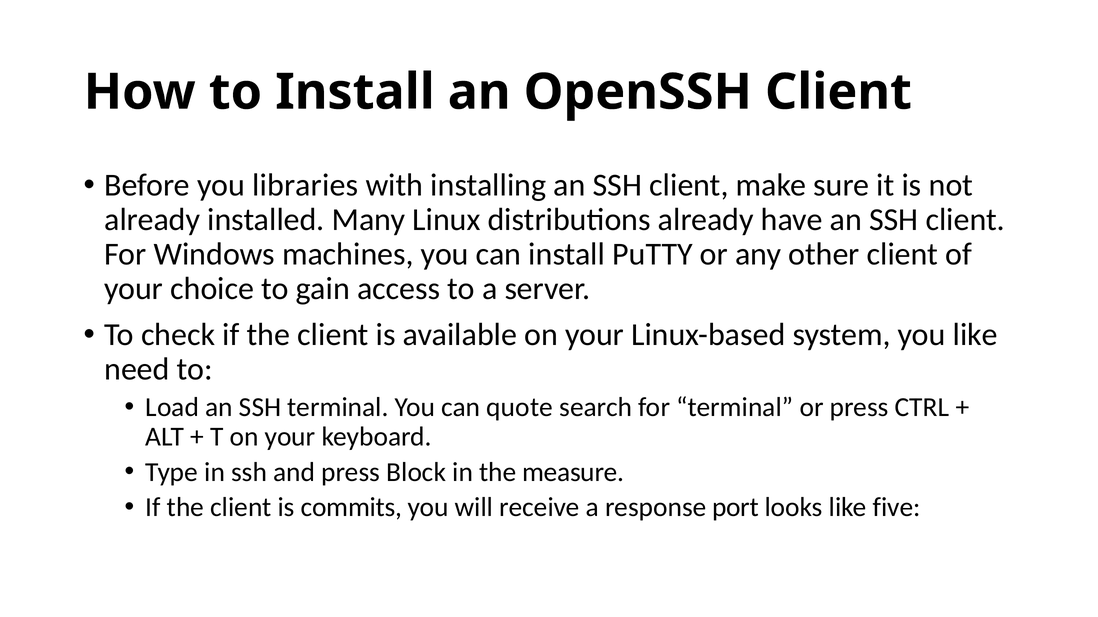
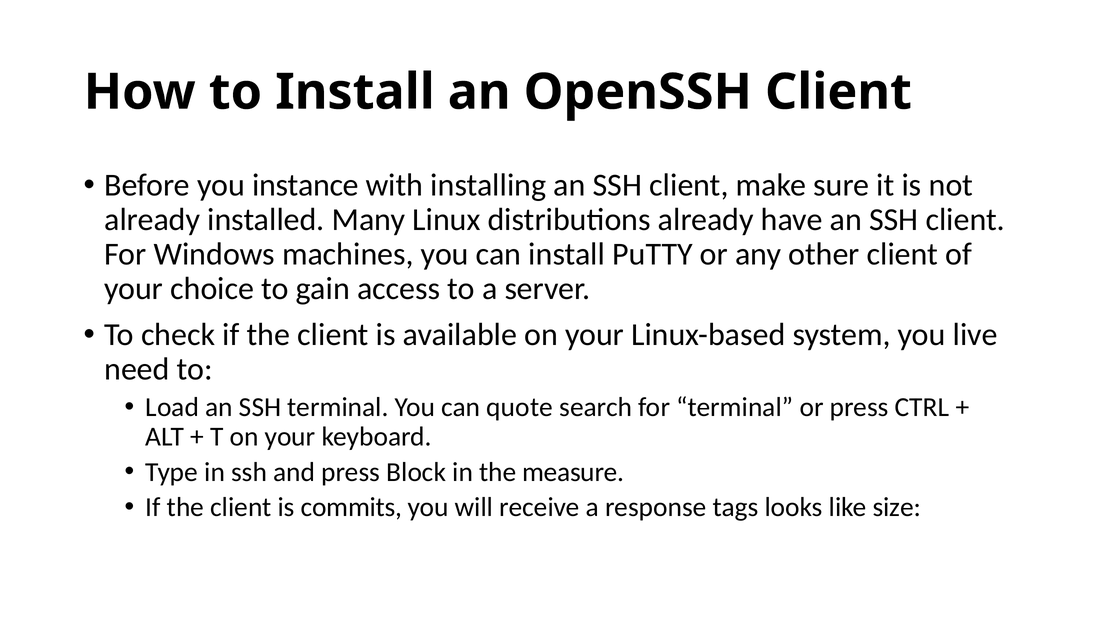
libraries: libraries -> instance (305, 186)
you like: like -> live (975, 335)
port: port -> tags (735, 508)
five: five -> size (897, 508)
